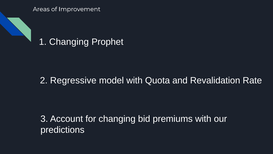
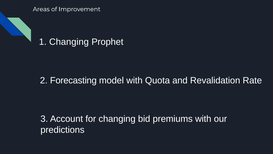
Regressive: Regressive -> Forecasting (73, 80)
